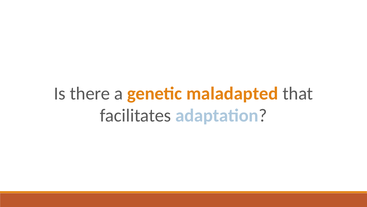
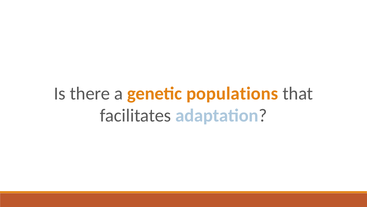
maladapted: maladapted -> populations (232, 93)
